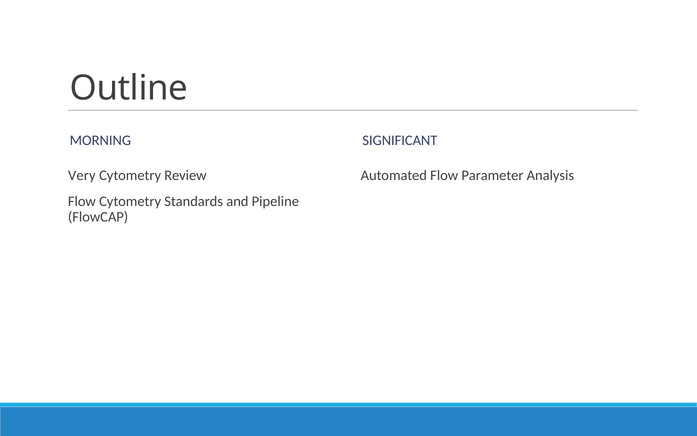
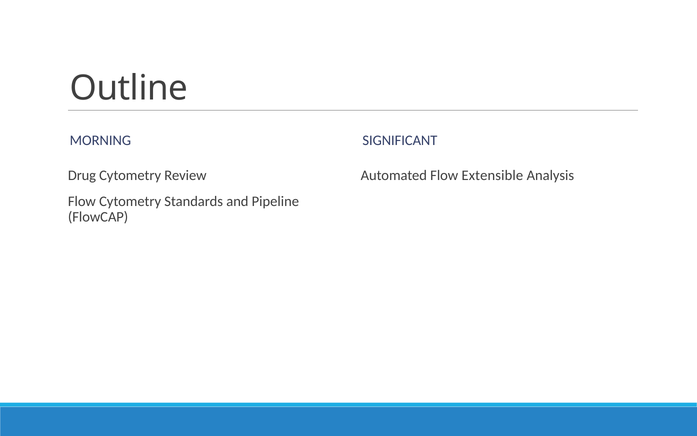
Very: Very -> Drug (82, 175)
Parameter: Parameter -> Extensible (492, 175)
